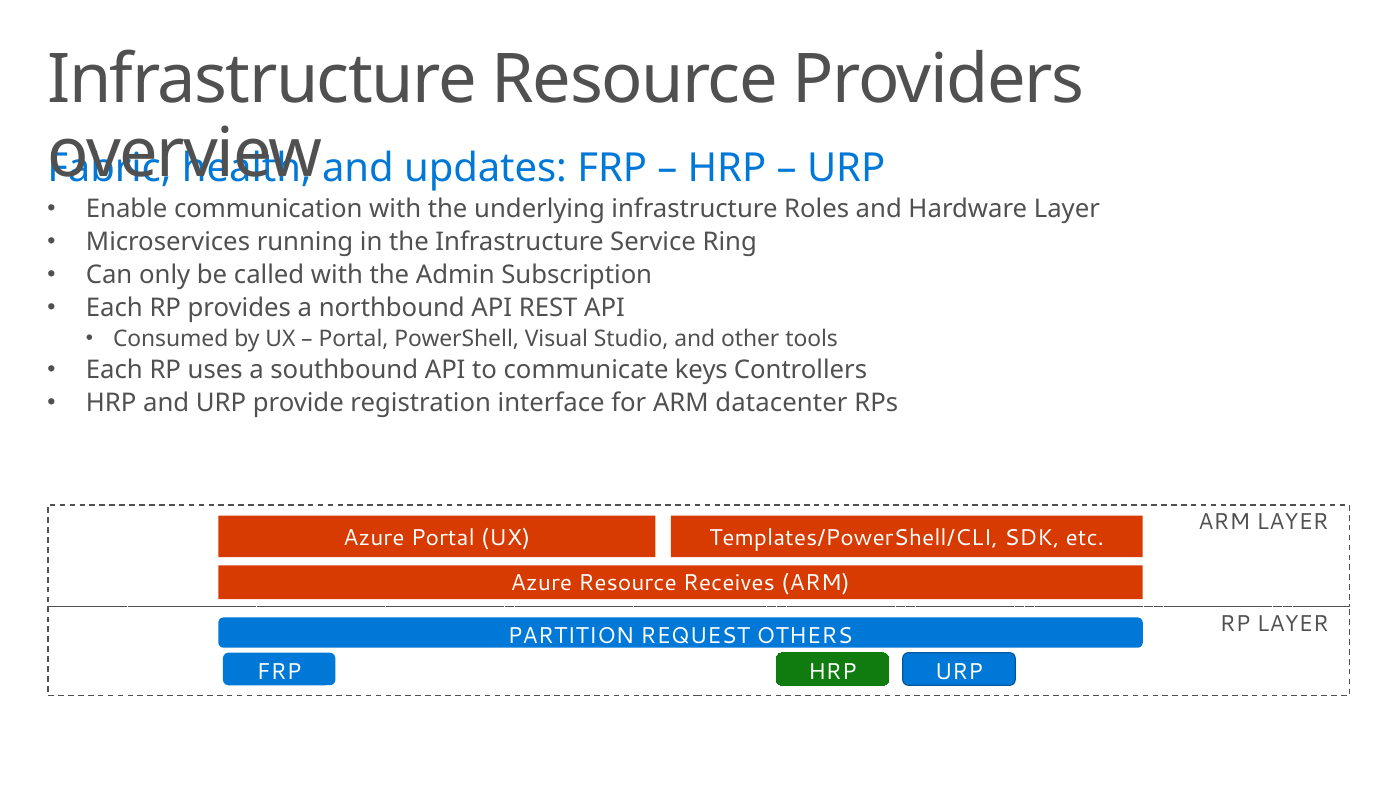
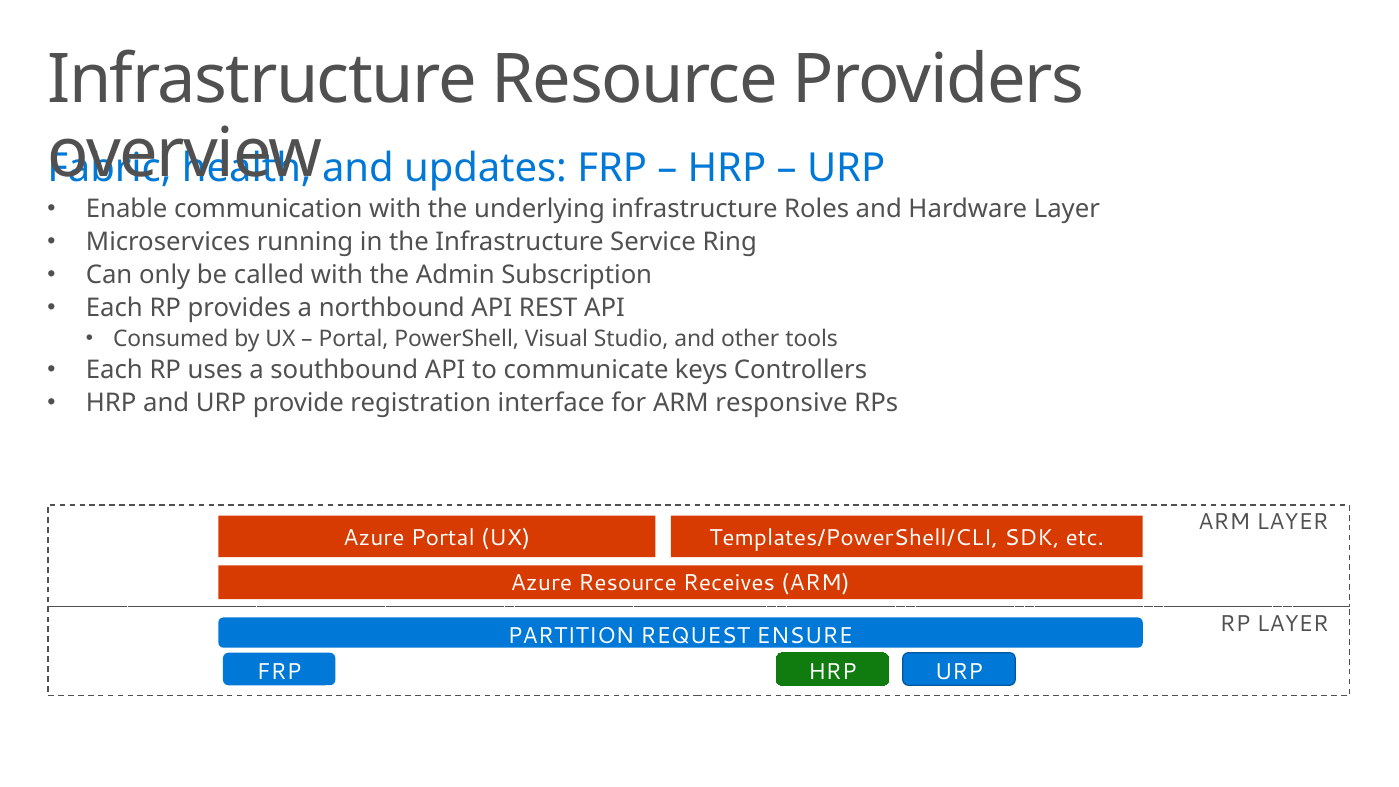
datacenter: datacenter -> responsive (781, 403)
OTHERS: OTHERS -> ENSURE (805, 636)
